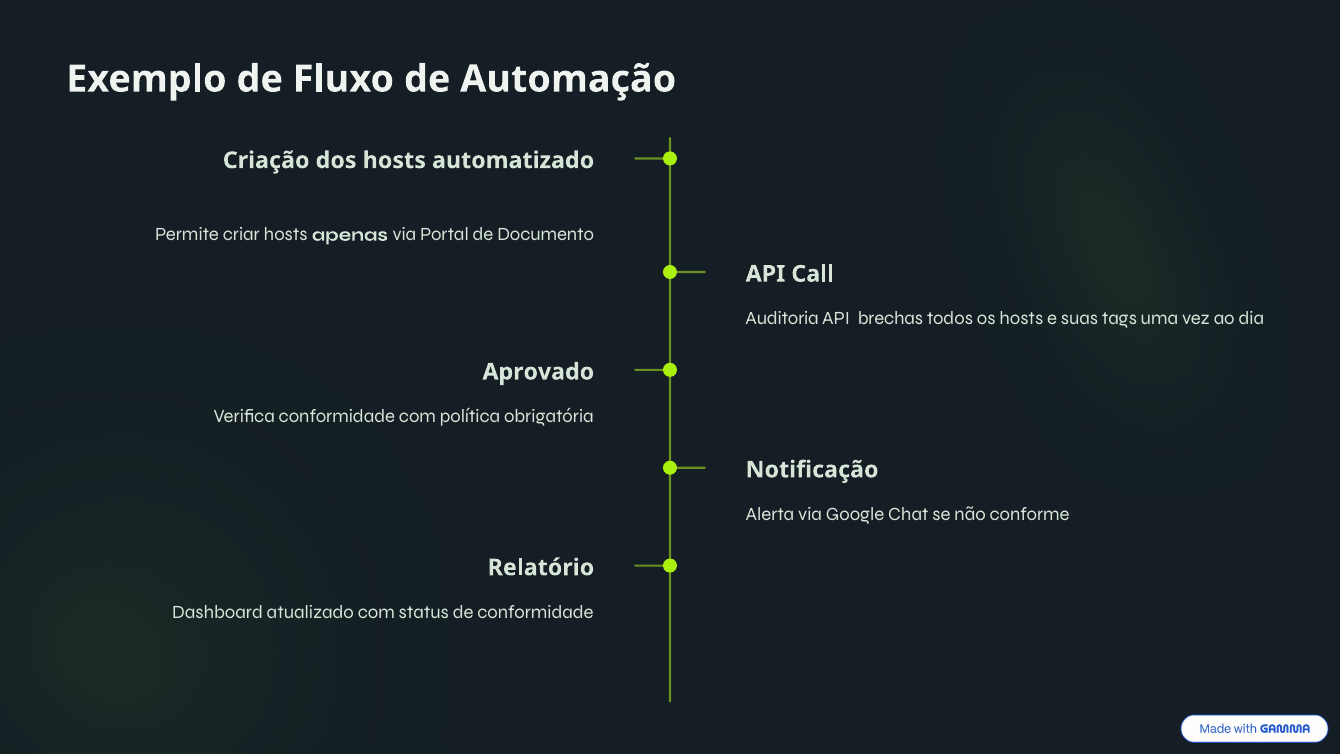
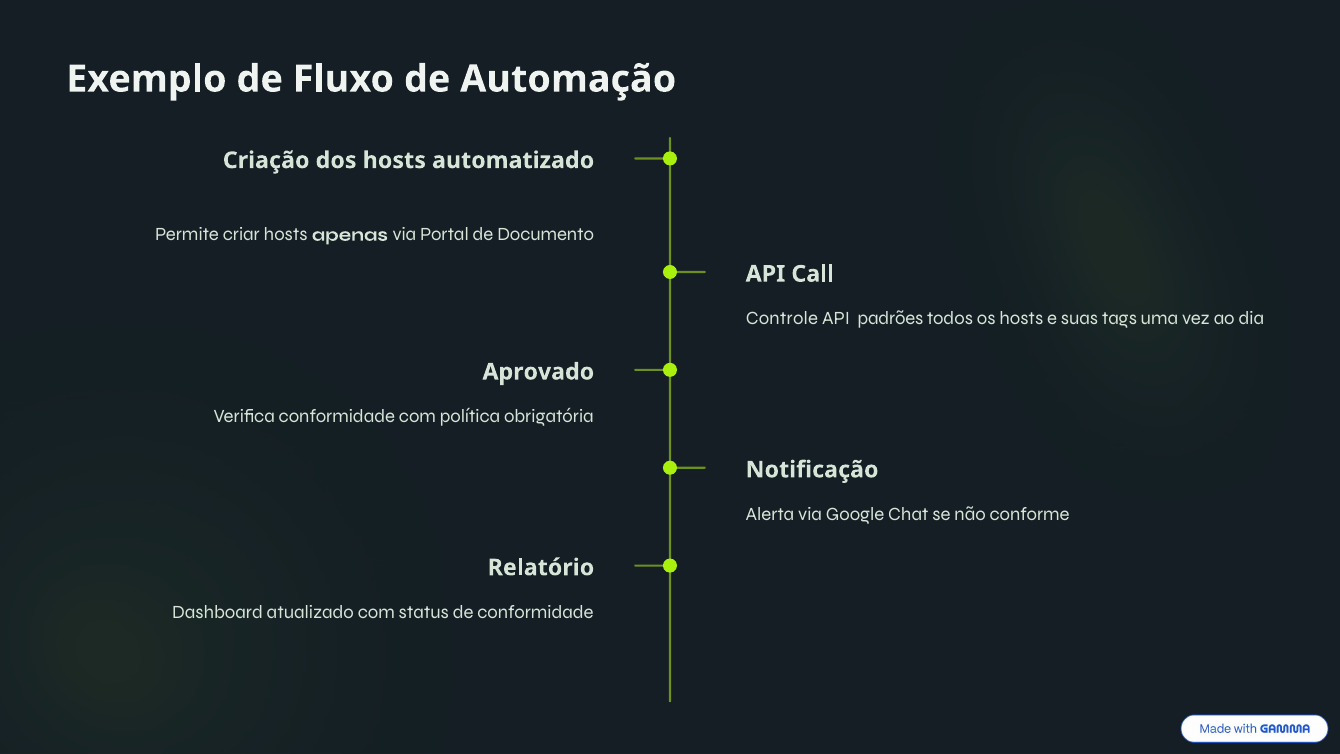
Auditoria: Auditoria -> Controle (782, 318)
brechas: brechas -> padrões (890, 318)
